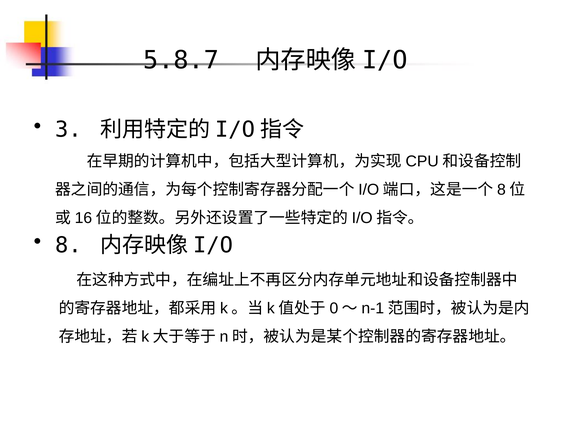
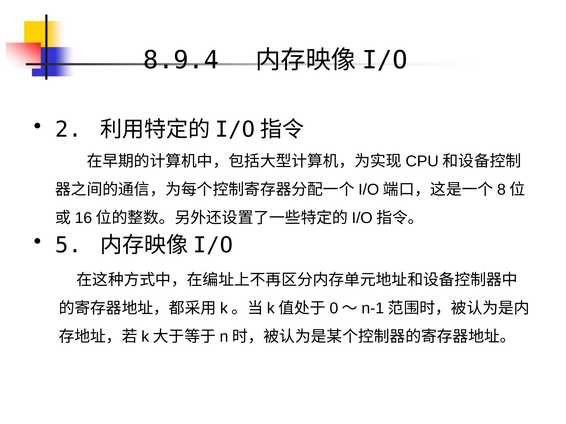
5.8.7: 5.8.7 -> 8.9.4 (181, 60)
3: 3 -> 2 (68, 130)
8: 8 -> 5 (68, 246)
